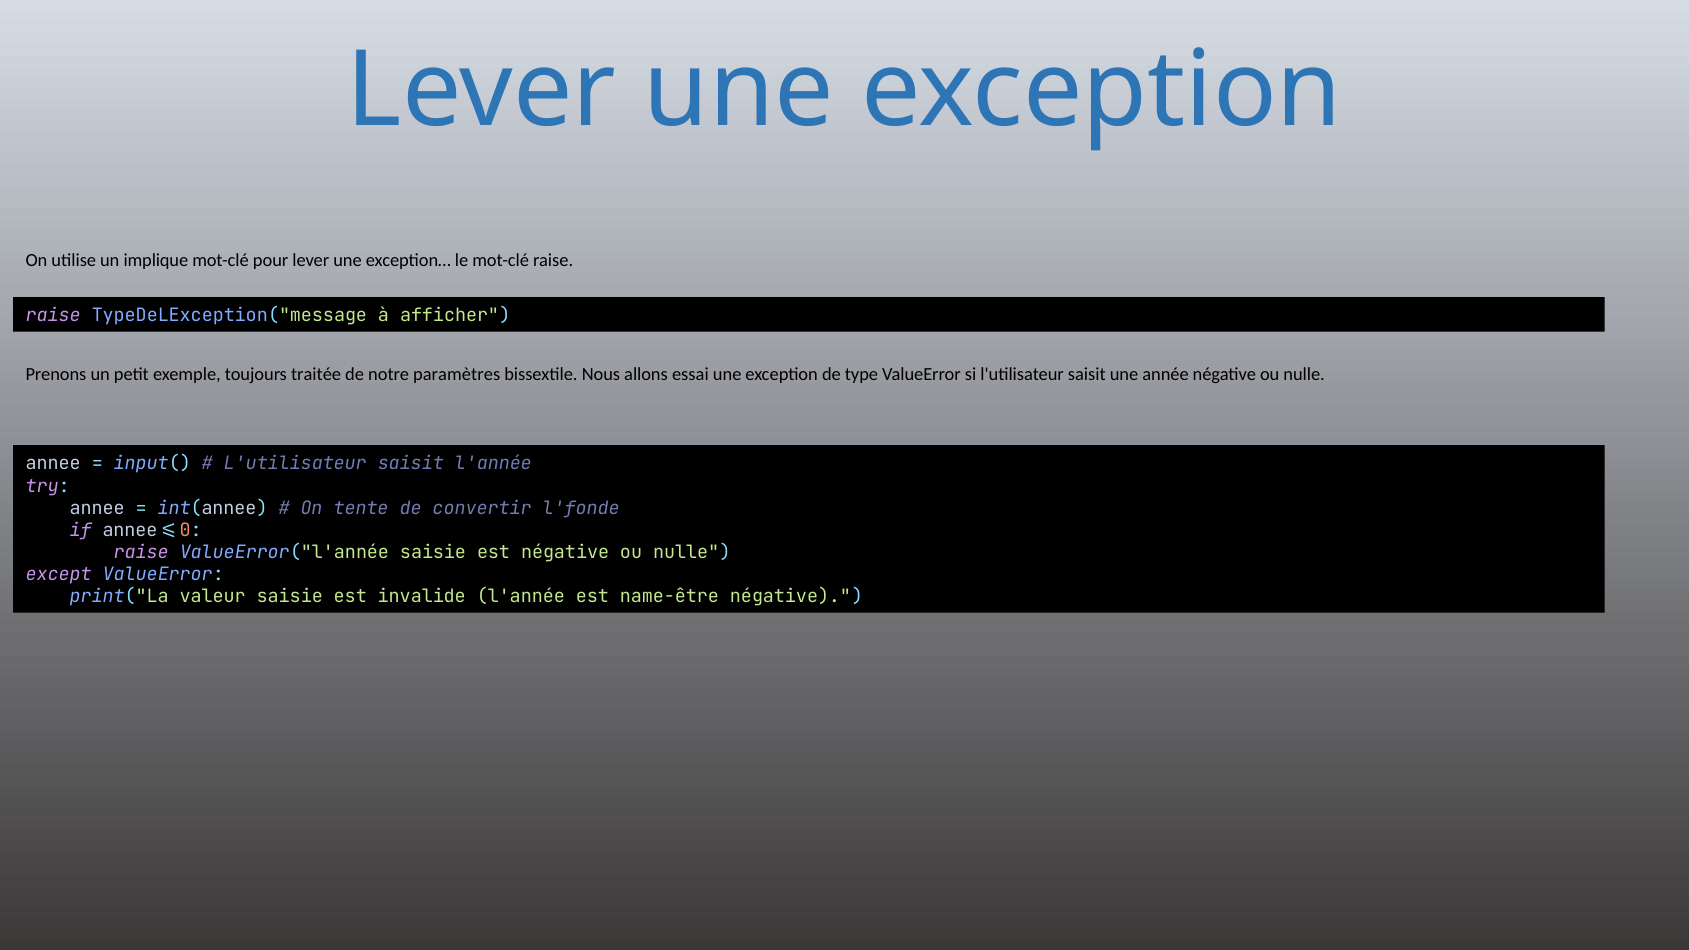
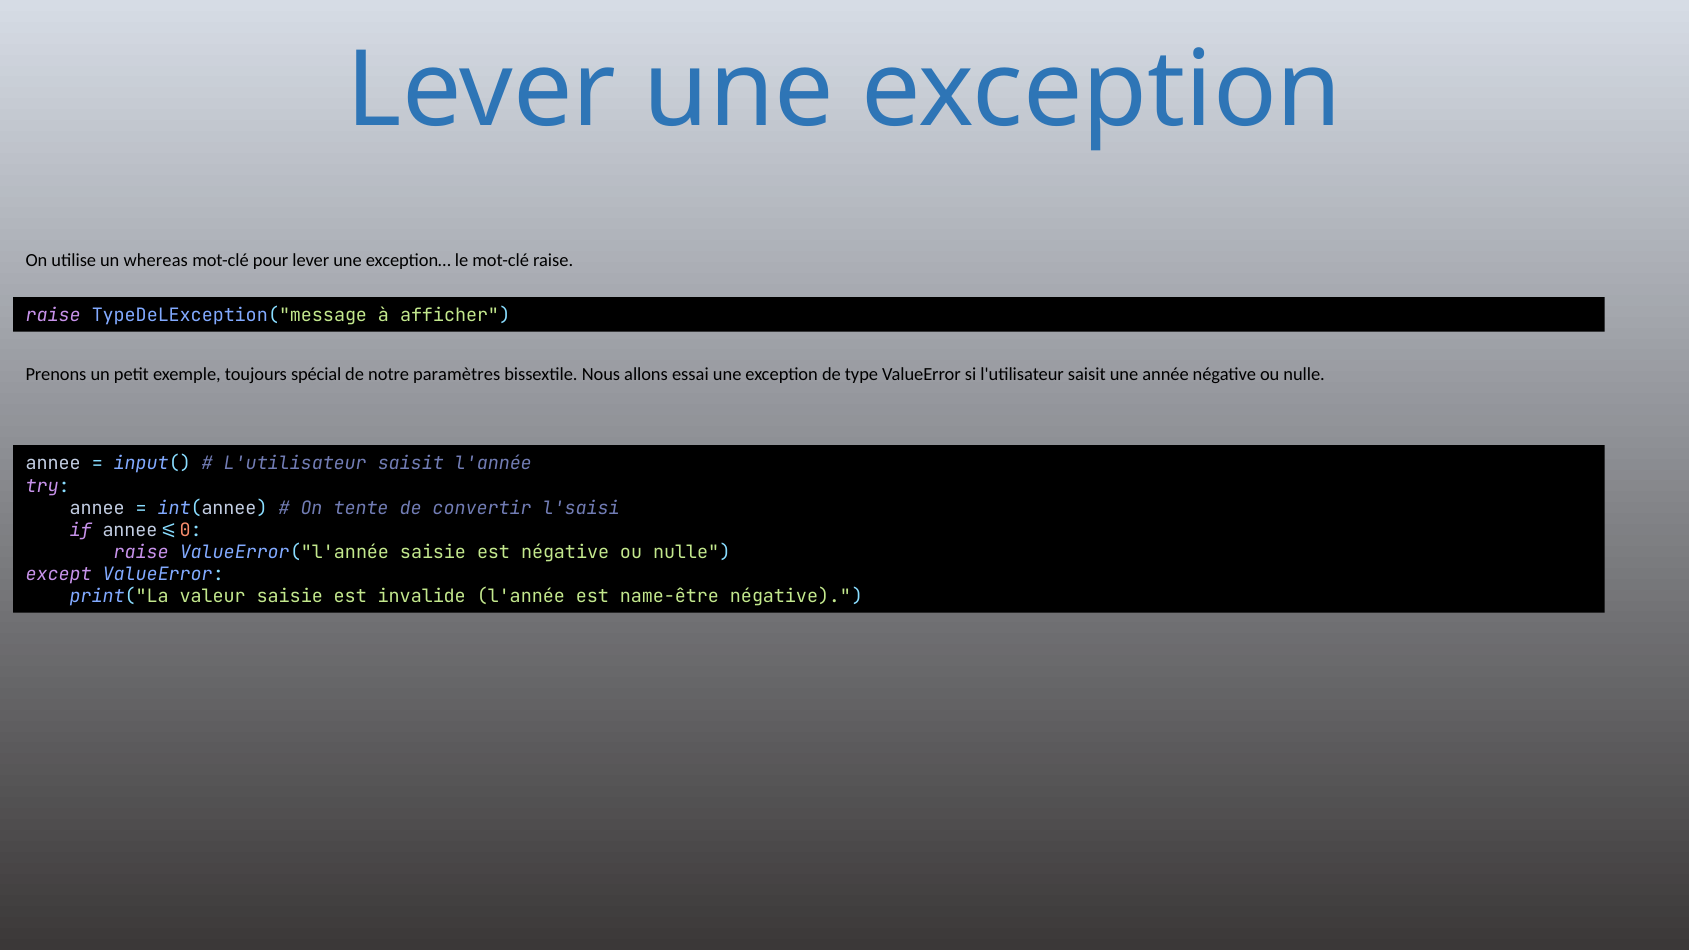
implique: implique -> whereas (156, 261)
traitée: traitée -> spécial (316, 374)
l'fonde: l'fonde -> l'saisi (581, 508)
